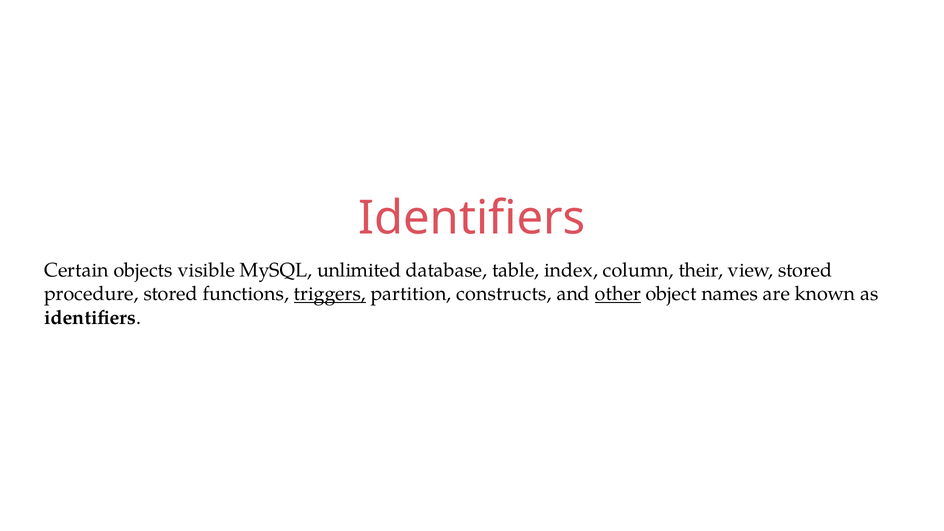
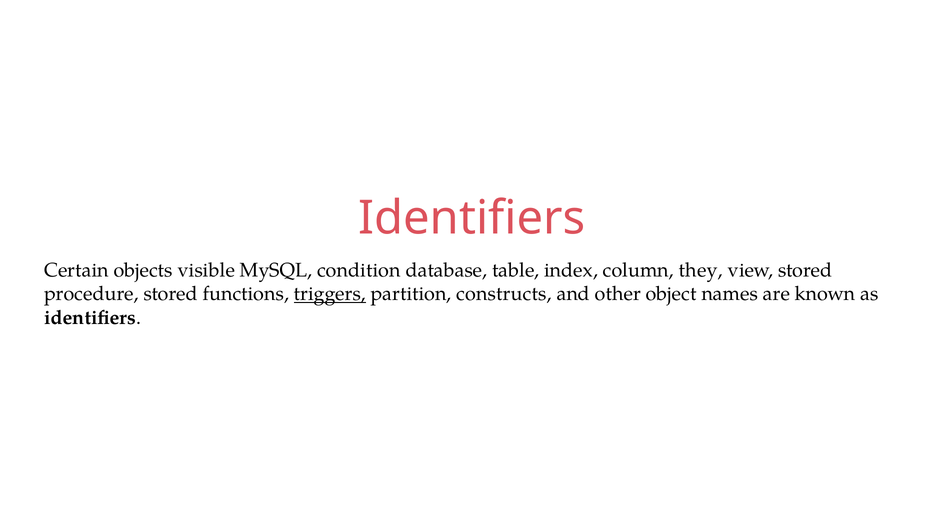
unlimited: unlimited -> condition (359, 270)
their: their -> they (701, 270)
other underline: present -> none (618, 294)
